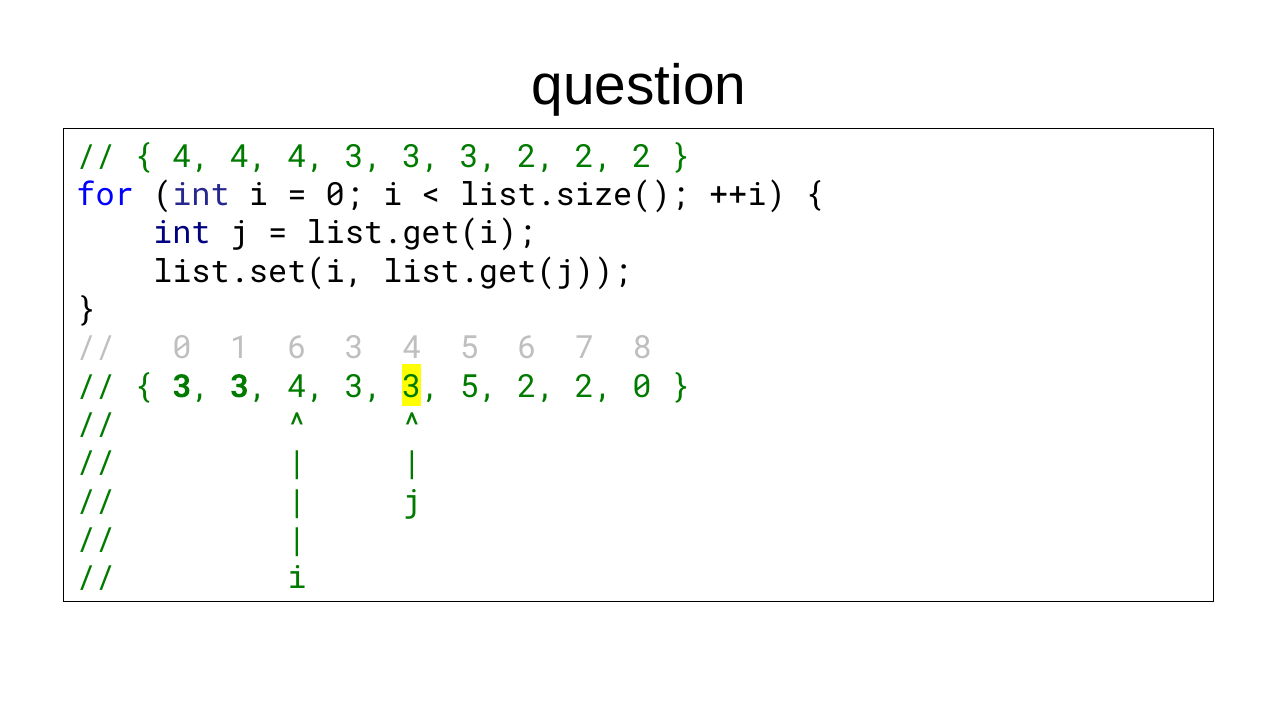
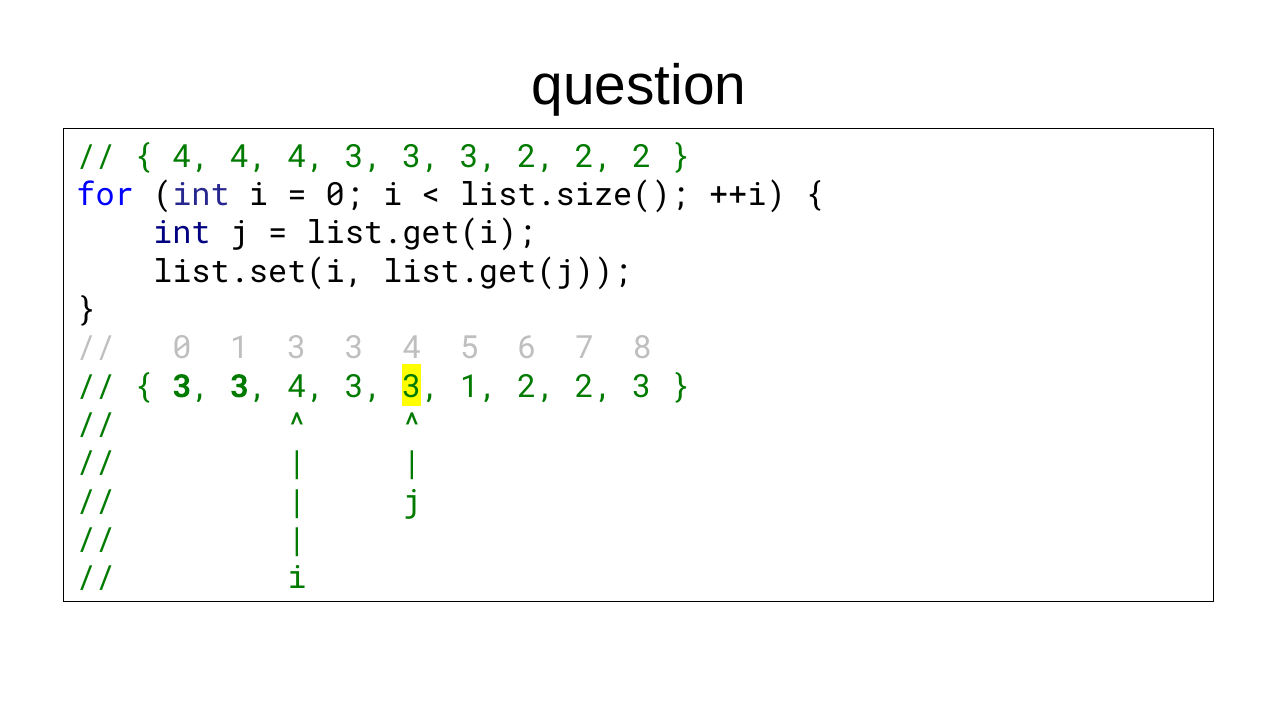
1 6: 6 -> 3 (297, 348)
3 5: 5 -> 1 (479, 387)
2 0: 0 -> 3 (642, 387)
